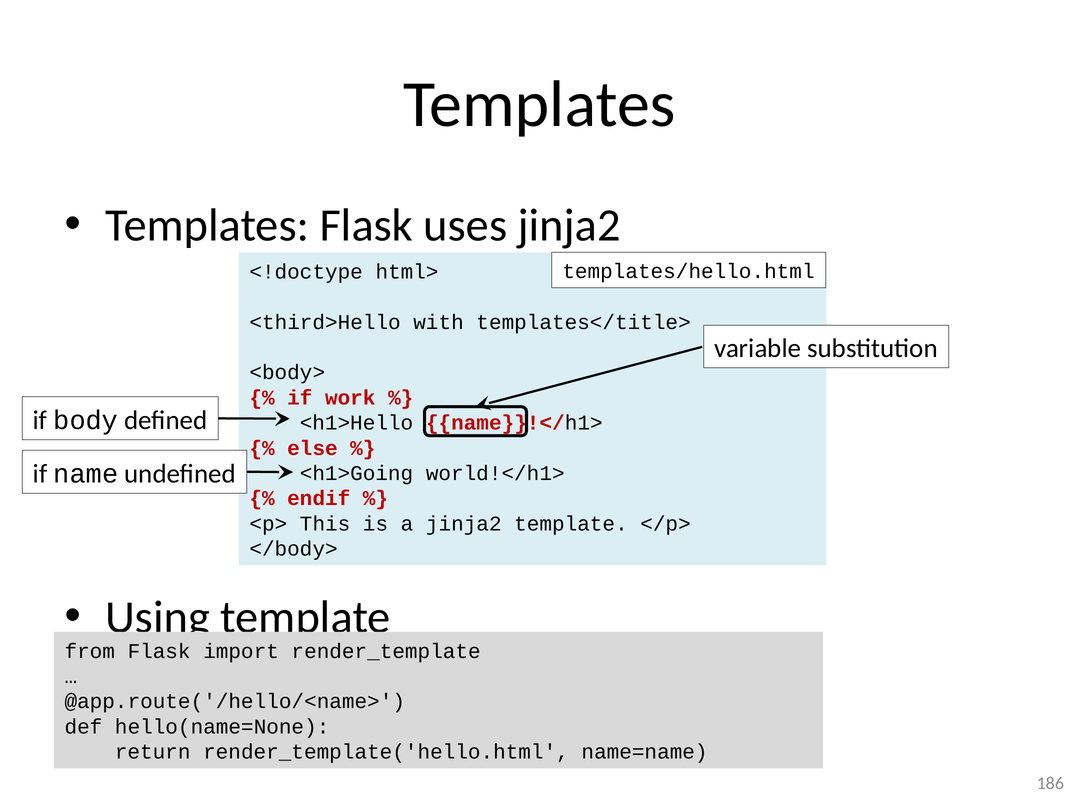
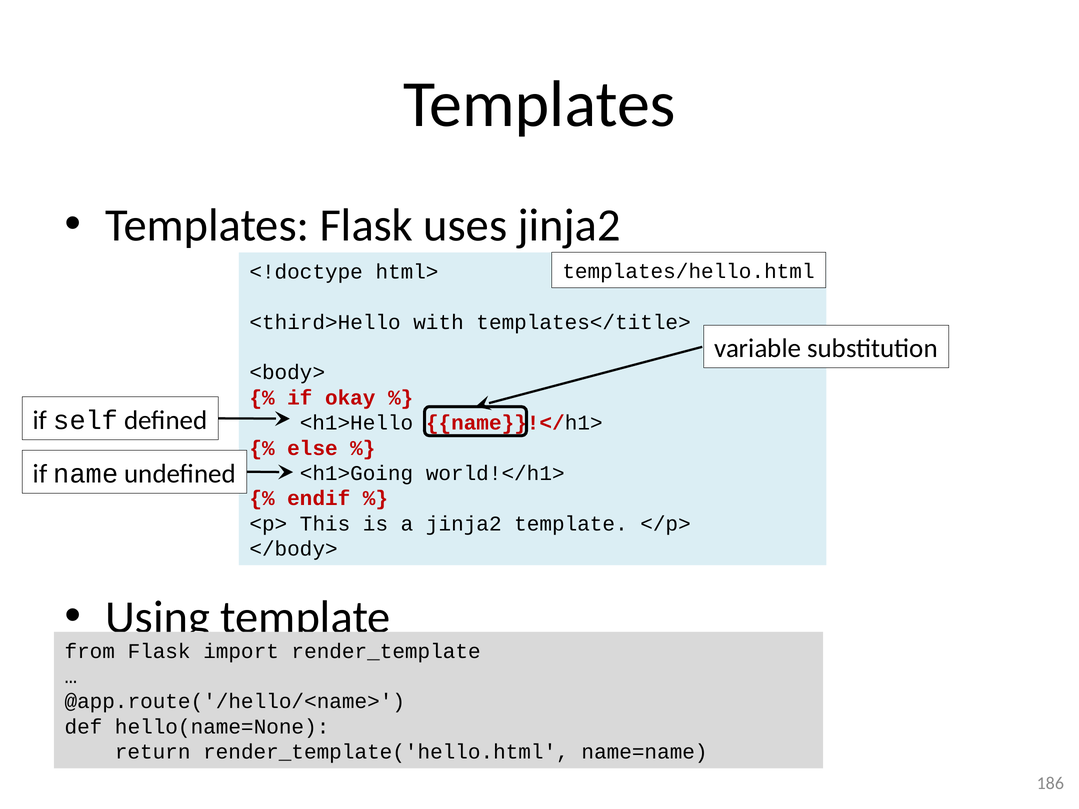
work: work -> okay (350, 398)
body: body -> self (86, 420)
